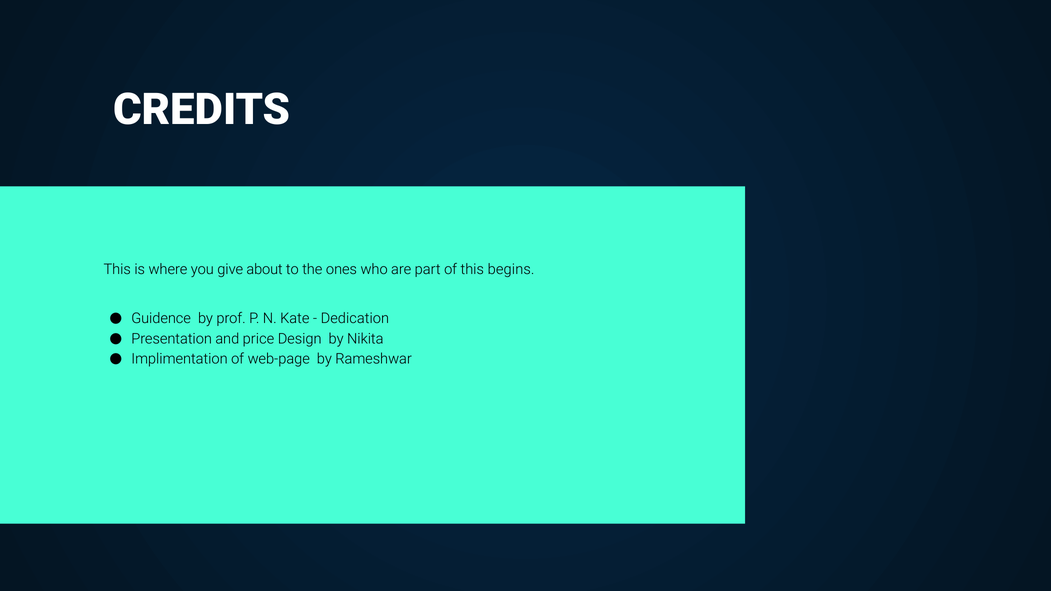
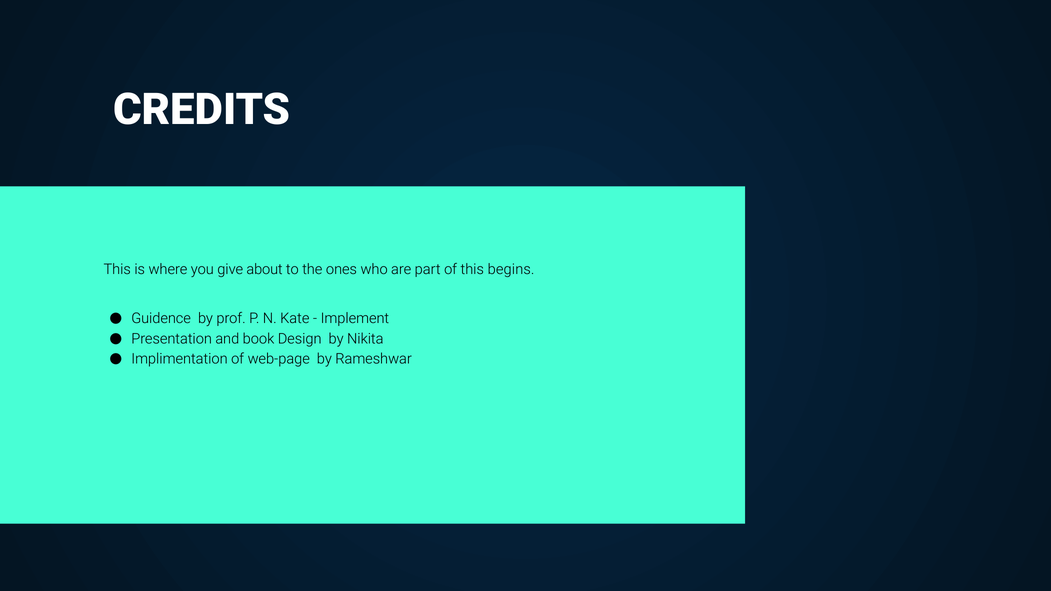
Dedication: Dedication -> Implement (355, 319)
price: price -> book (259, 339)
